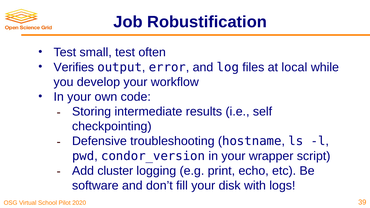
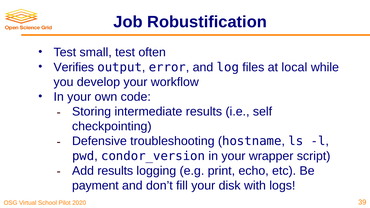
Add cluster: cluster -> results (115, 171)
software: software -> payment (95, 186)
